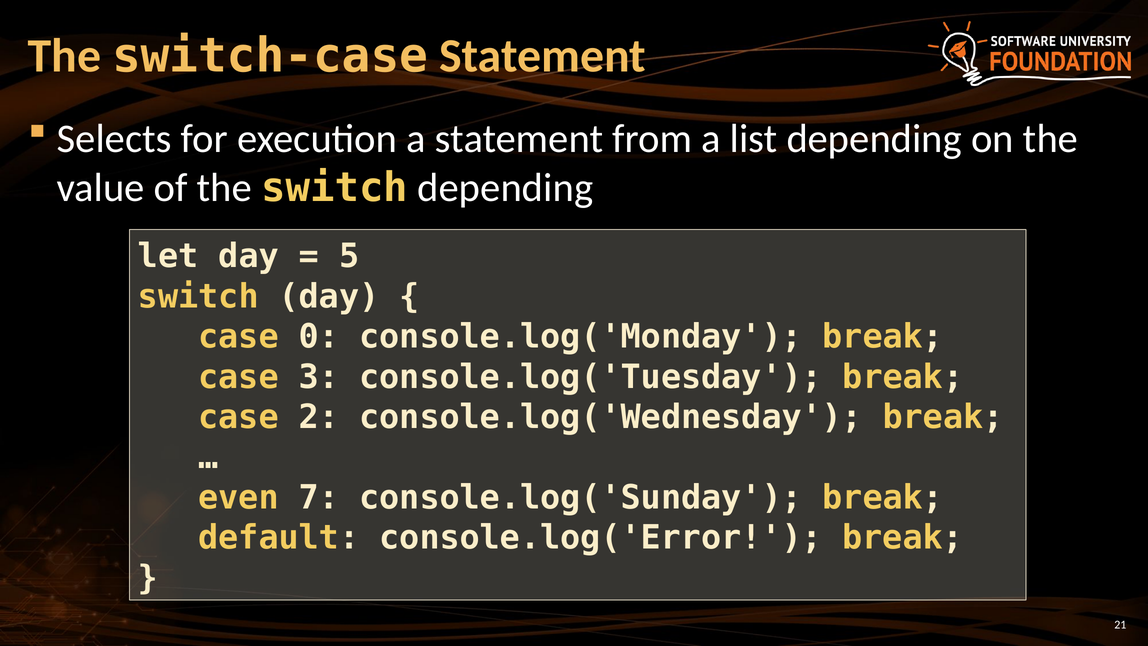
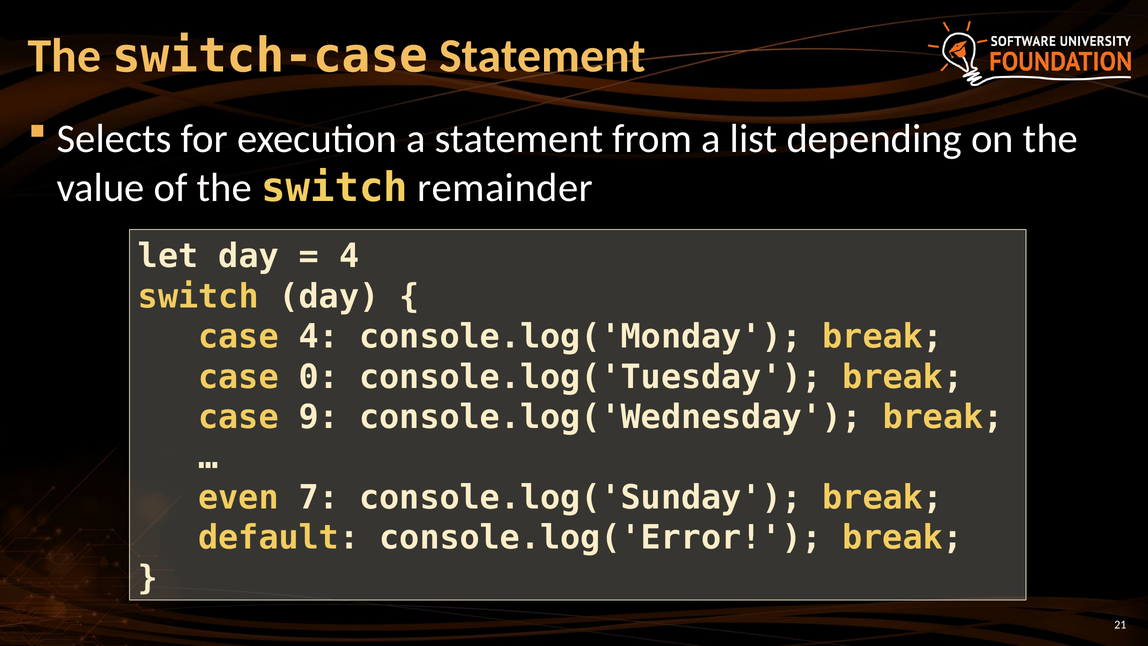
switch depending: depending -> remainder (505, 188)
5: 5 -> 4 (349, 256)
case 0: 0 -> 4 (319, 337)
3: 3 -> 0 (319, 377)
2: 2 -> 9 (319, 417)
